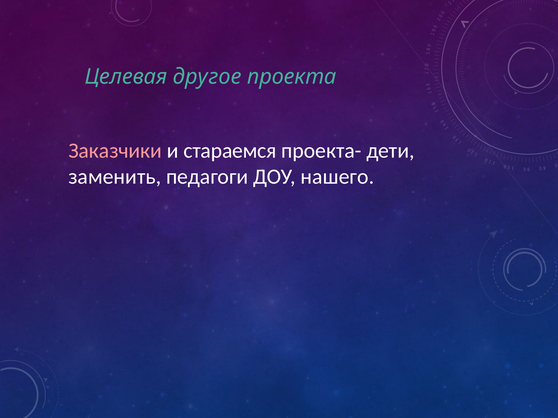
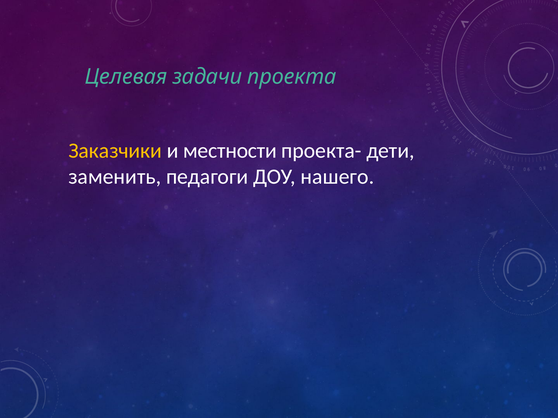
другое: другое -> задачи (207, 77)
Заказчики colour: pink -> yellow (115, 151)
стараемся: стараемся -> местности (230, 151)
